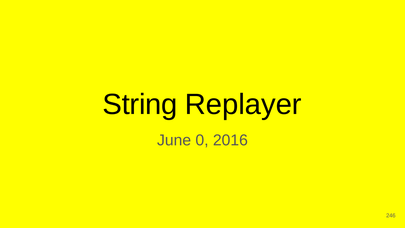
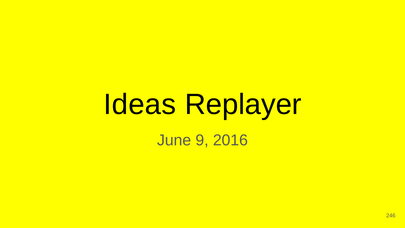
String: String -> Ideas (140, 104)
0: 0 -> 9 (202, 140)
